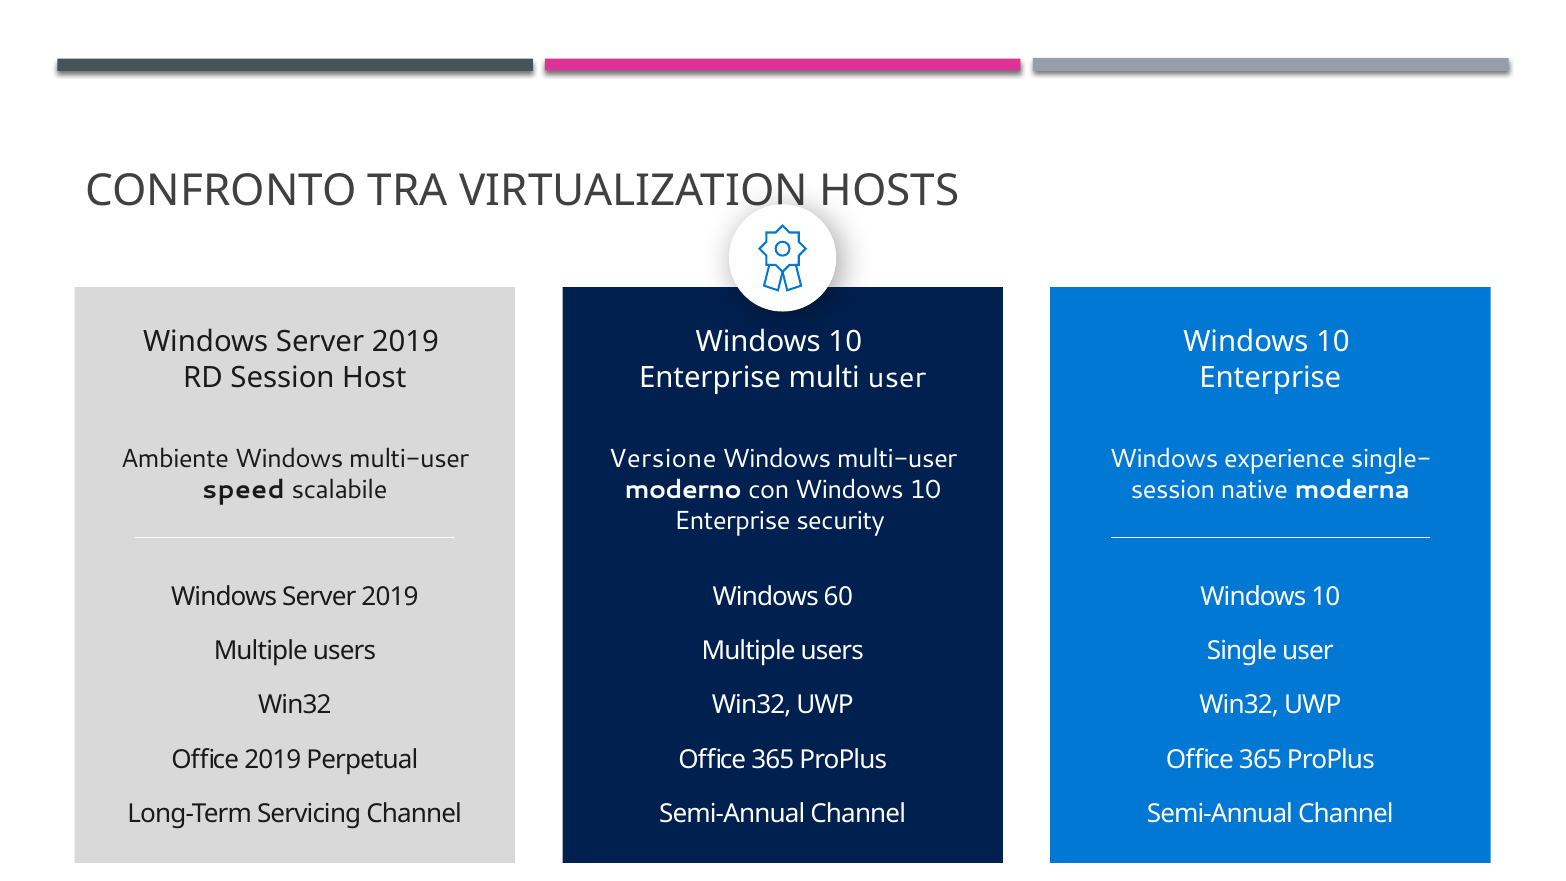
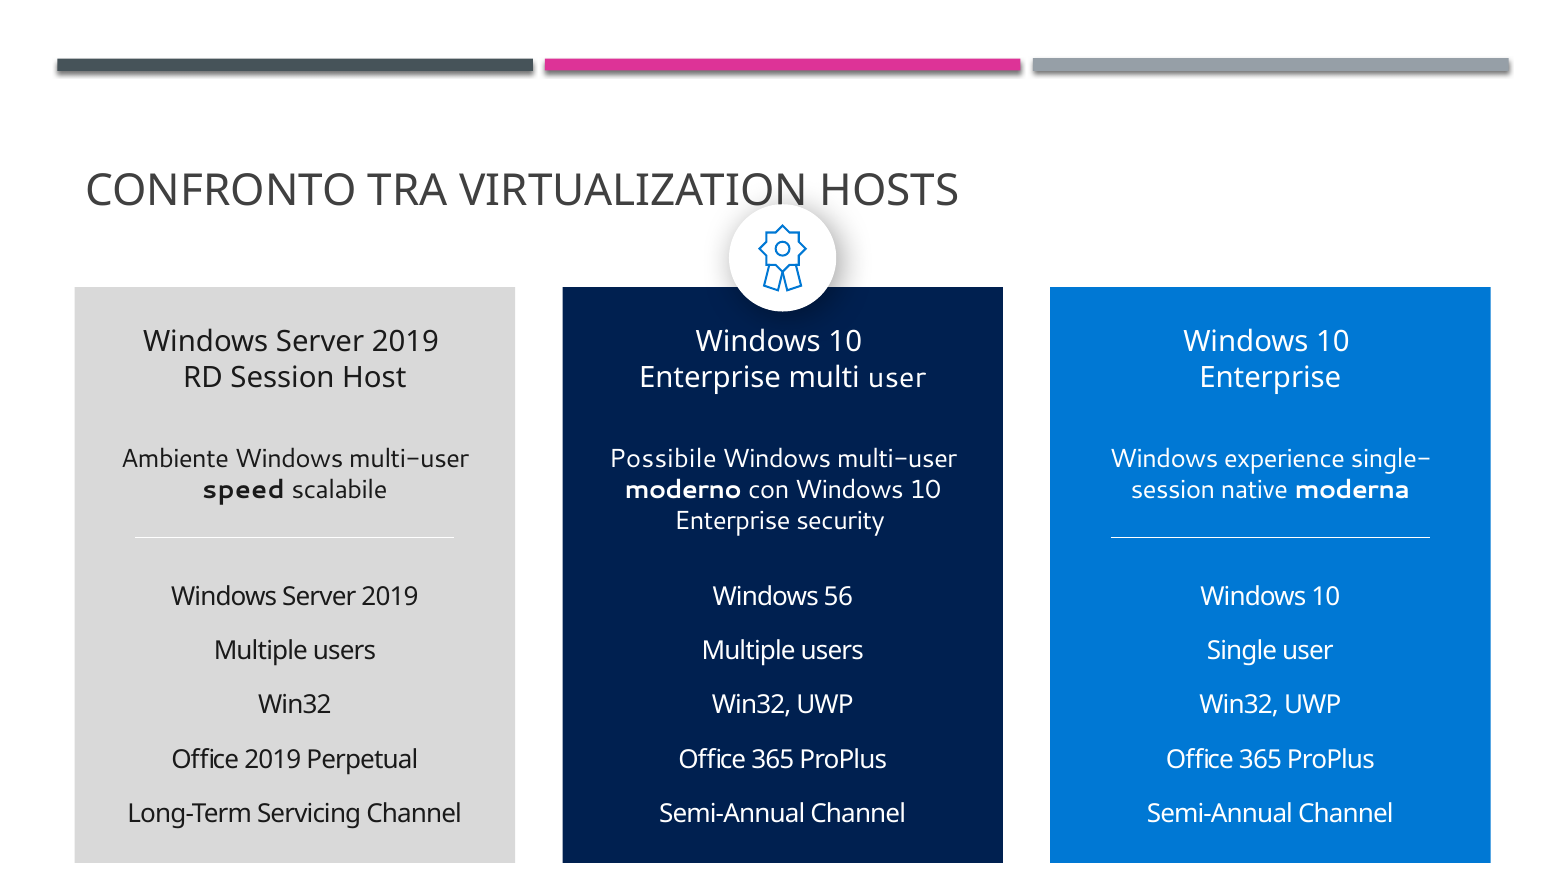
Versione: Versione -> Possibile (663, 459)
60: 60 -> 56 (838, 597)
